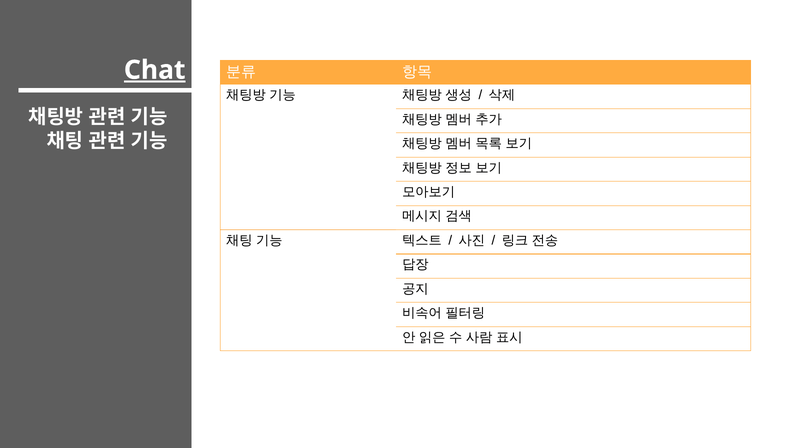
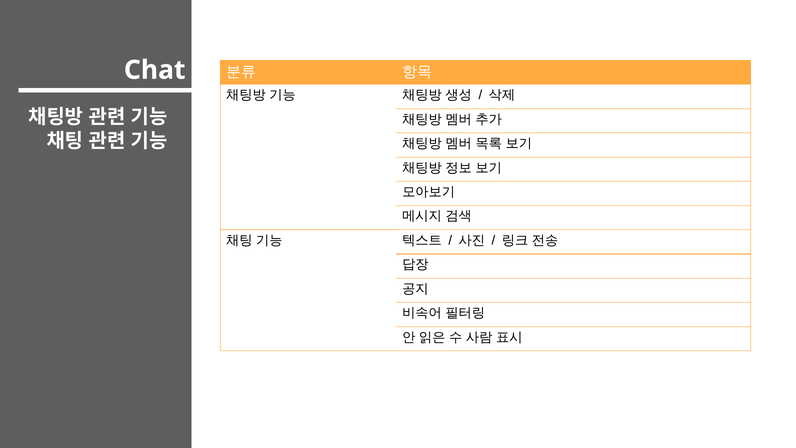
Chat underline: present -> none (155, 70)
